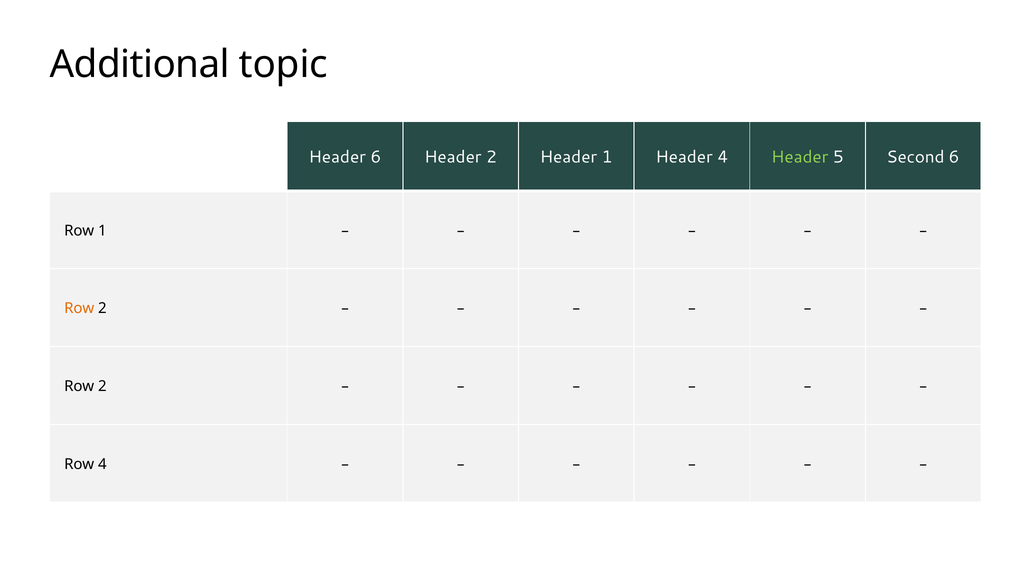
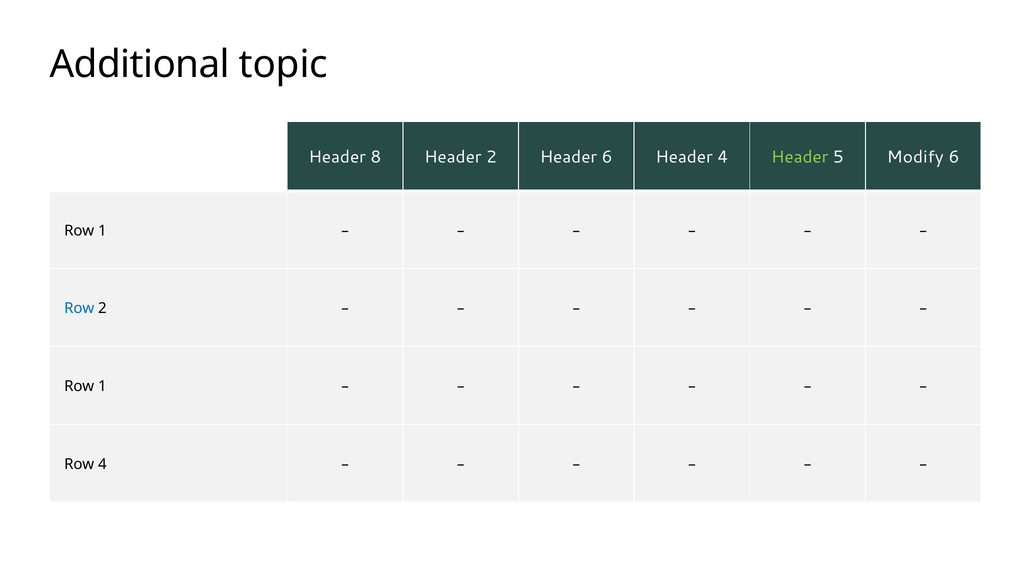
Header 6: 6 -> 8 (376, 157)
Header 1: 1 -> 6 (607, 157)
Second: Second -> Modify (915, 157)
Row colour: orange -> blue (79, 308)
2: 2 -> 1 (102, 386)
